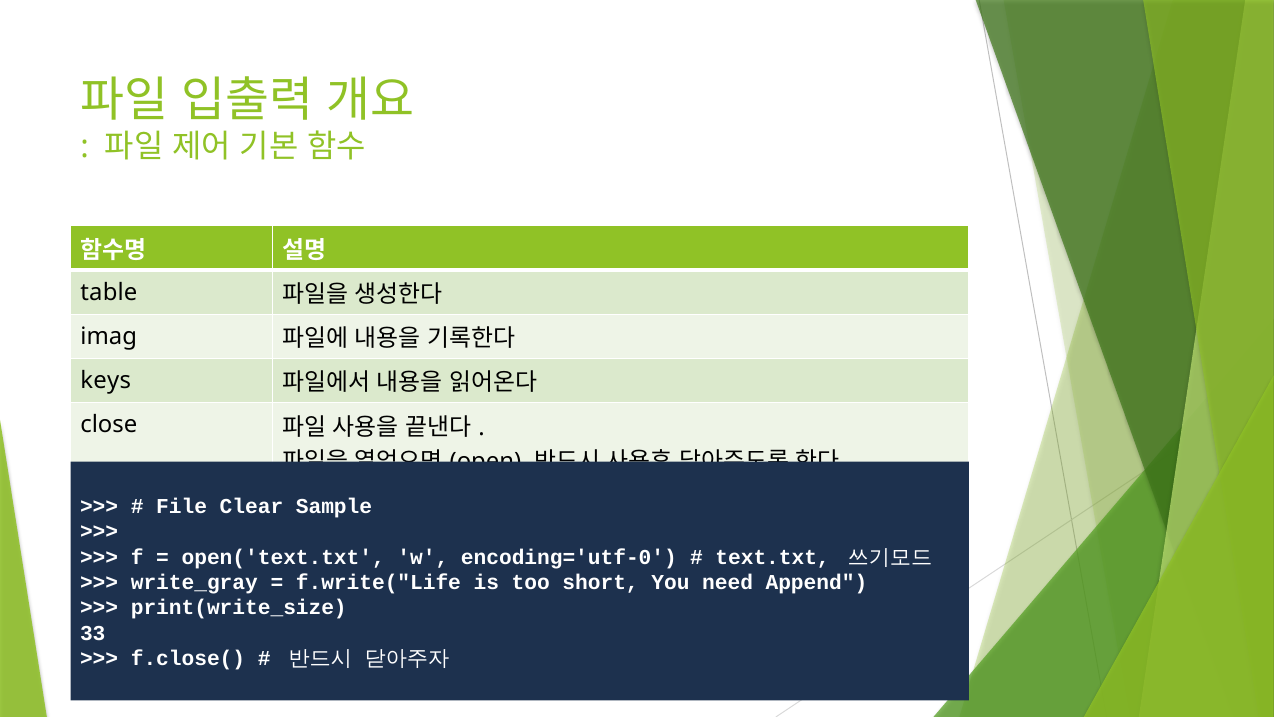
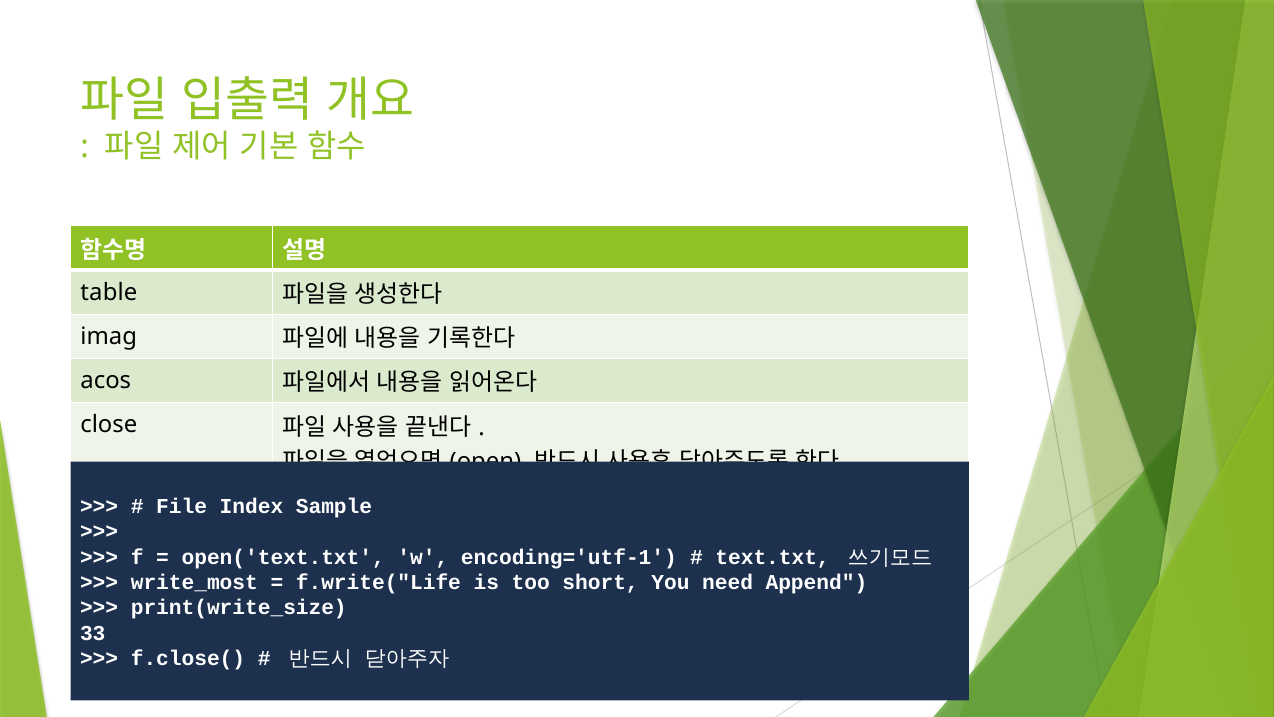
keys: keys -> acos (106, 381)
Clear: Clear -> Index (251, 506)
encoding='utf-0: encoding='utf-0 -> encoding='utf-1 (569, 557)
write_gray: write_gray -> write_most (194, 582)
